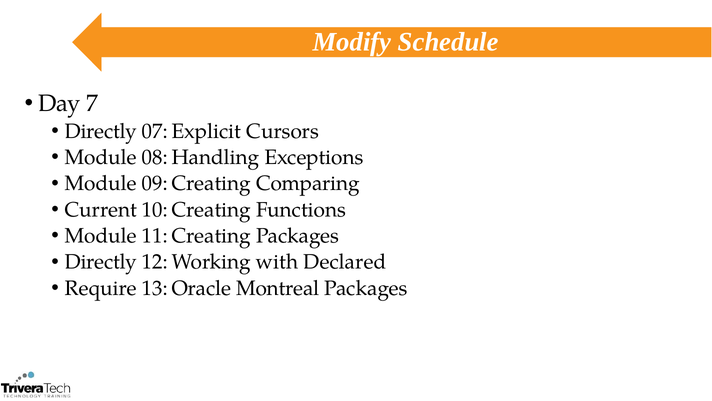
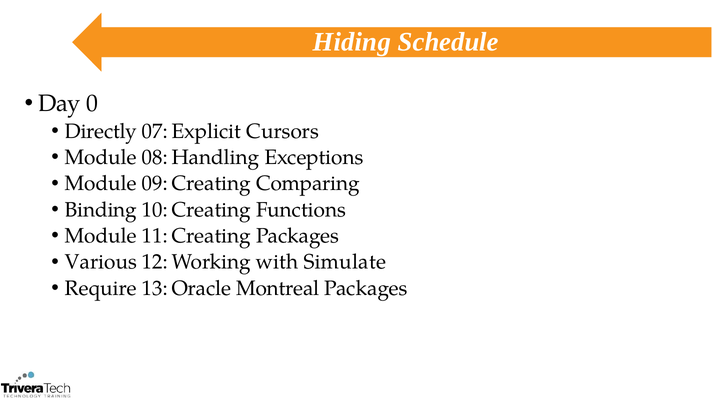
Modify: Modify -> Hiding (352, 42)
7: 7 -> 0 (92, 103)
Current: Current -> Binding (101, 209)
Directly: Directly -> Various (101, 262)
Declared: Declared -> Simulate (345, 262)
